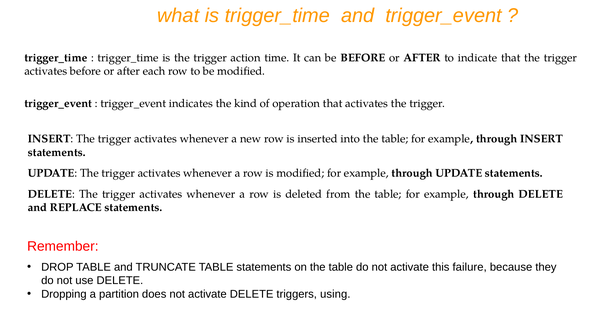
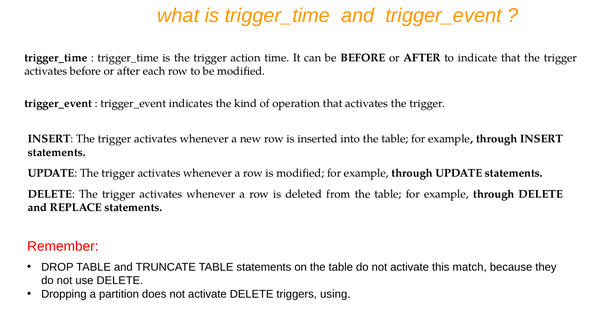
failure: failure -> match (470, 267)
